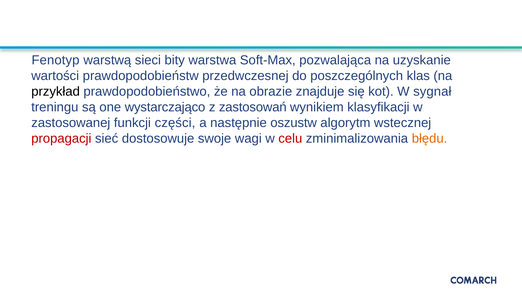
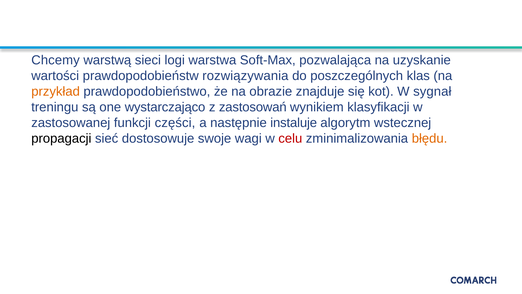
Fenotyp: Fenotyp -> Chcemy (56, 60)
bity: bity -> logi (175, 60)
przedwczesnej: przedwczesnej -> rozwiązywania (245, 76)
przykład colour: black -> orange (56, 91)
oszustw: oszustw -> instaluje (294, 123)
propagacji colour: red -> black (61, 138)
